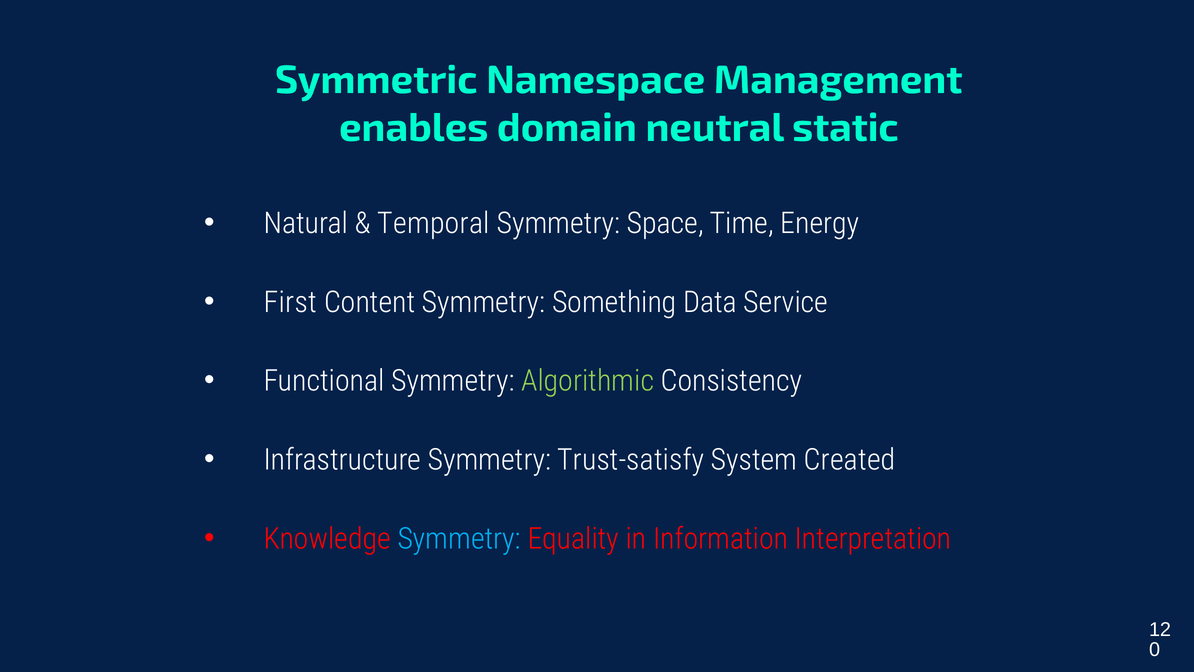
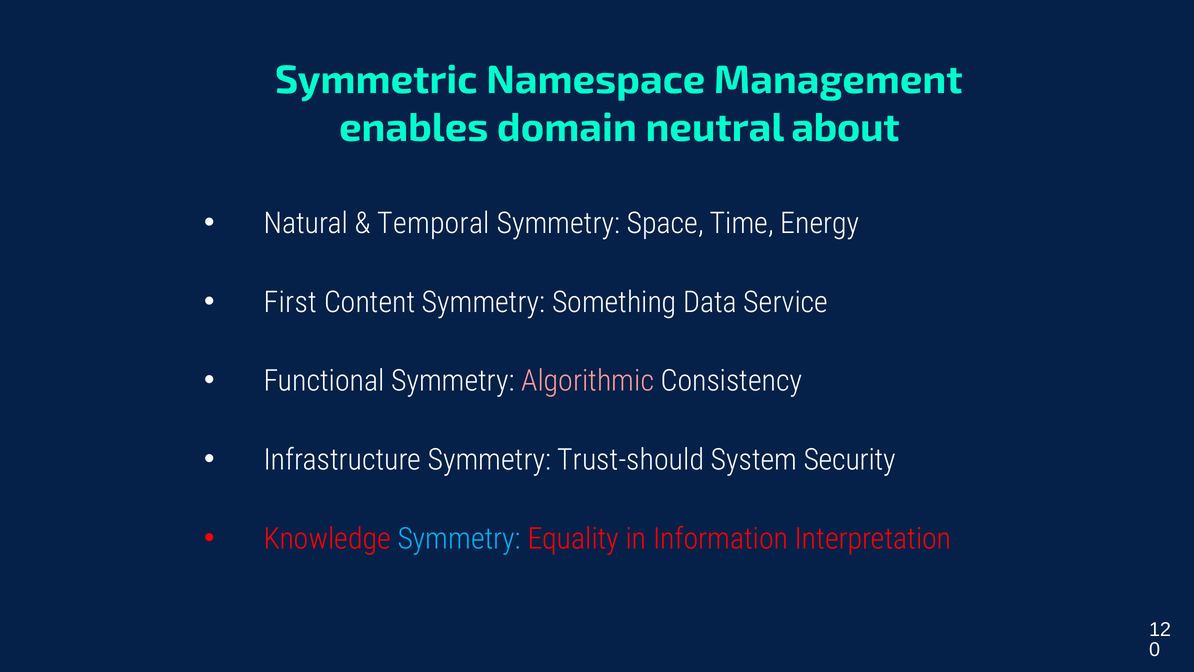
static: static -> about (845, 128)
Algorithmic colour: light green -> pink (588, 381)
Trust-satisfy: Trust-satisfy -> Trust-should (631, 460)
Created: Created -> Security (850, 460)
